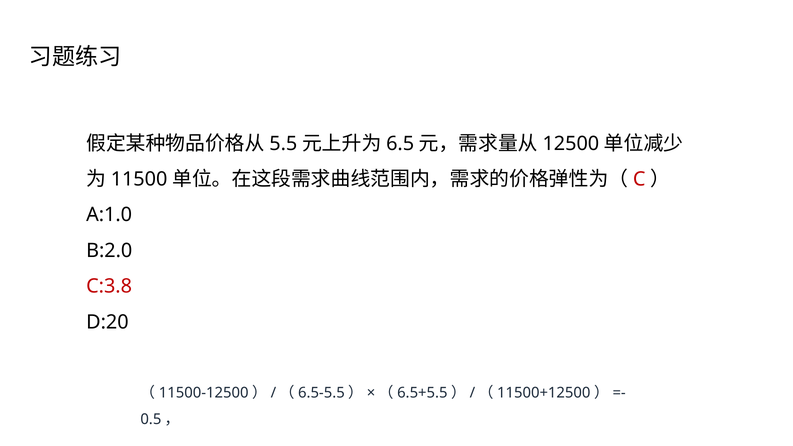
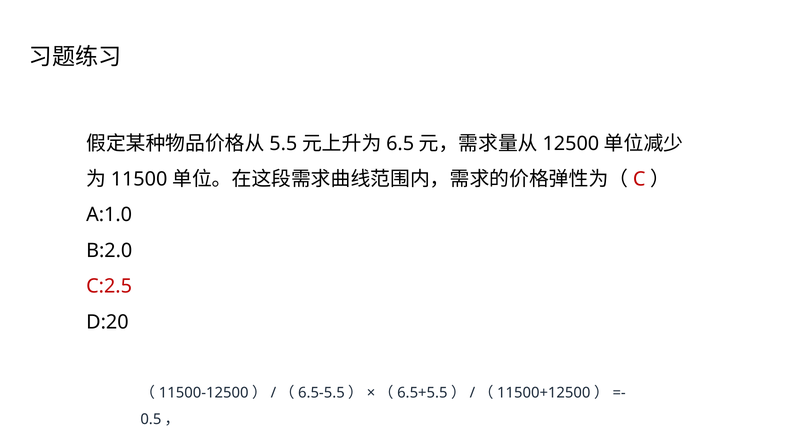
C:3.8: C:3.8 -> C:2.5 (109, 286)
